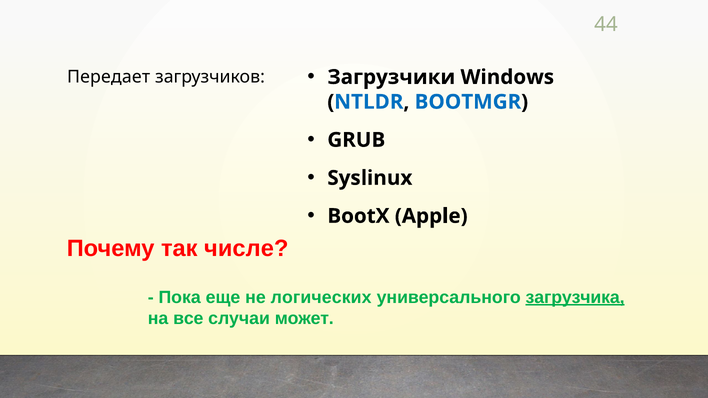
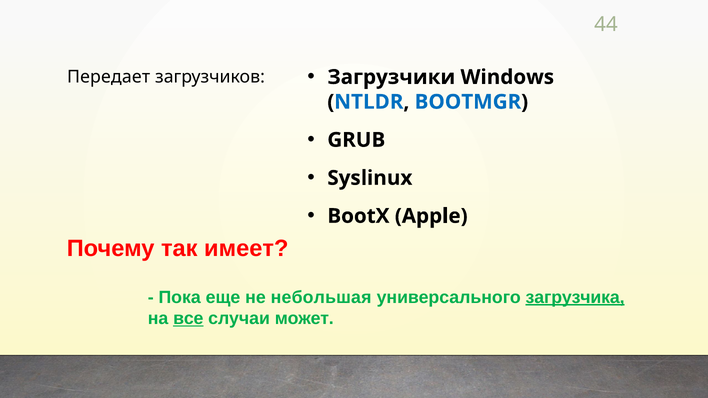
числе: числе -> имеет (246, 249)
логических: логических -> небольшая (321, 297)
все underline: none -> present (188, 319)
